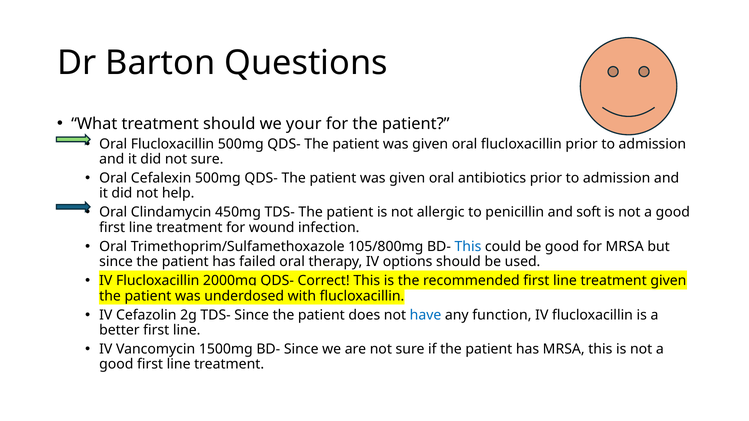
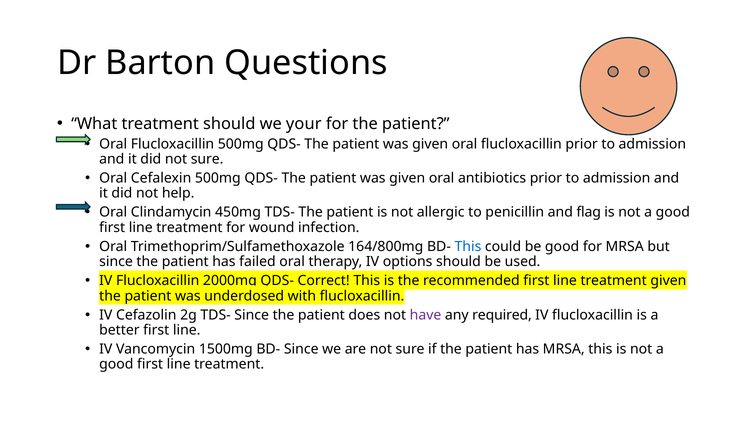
soft: soft -> flag (589, 213)
105/800mg: 105/800mg -> 164/800mg (386, 247)
have colour: blue -> purple (426, 315)
function: function -> required (502, 315)
